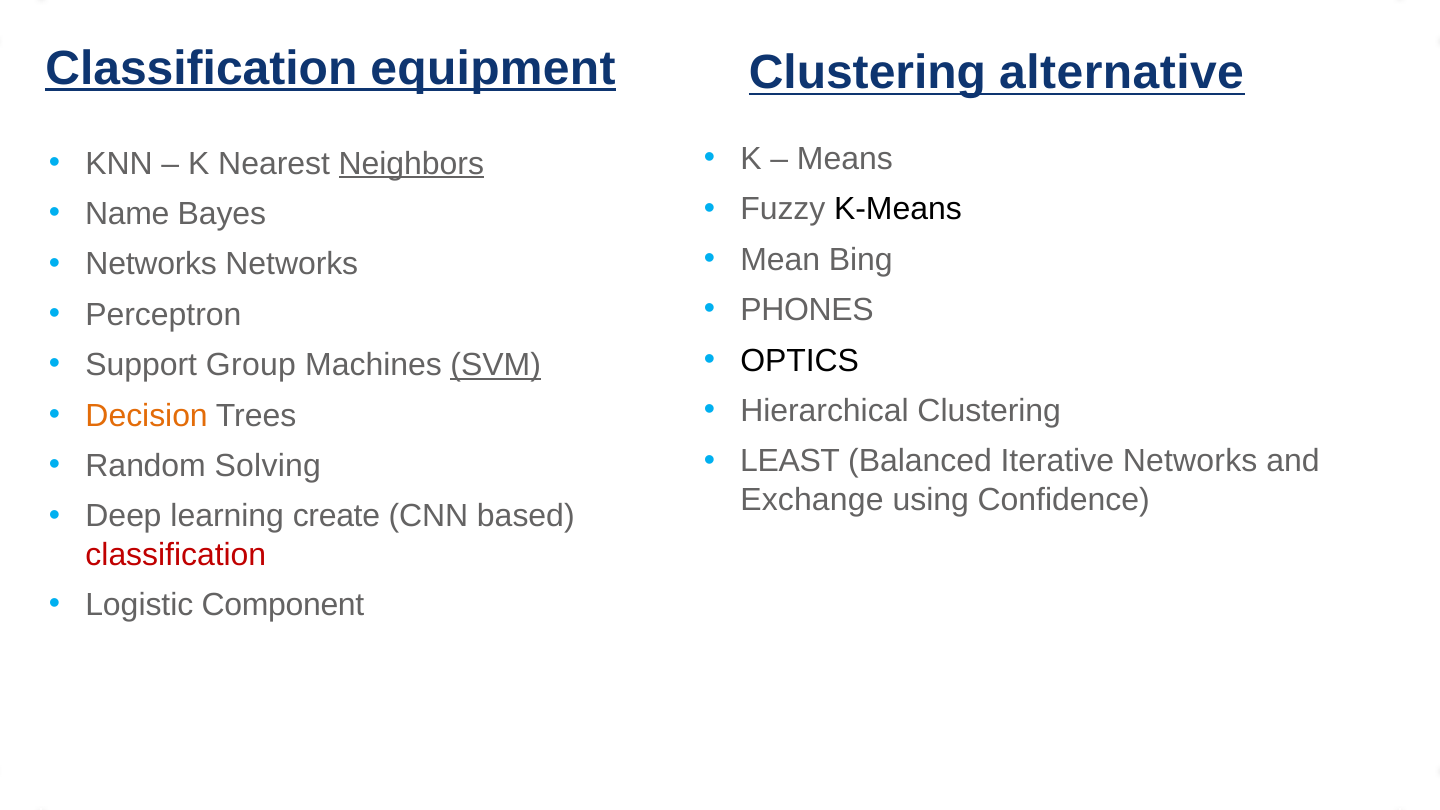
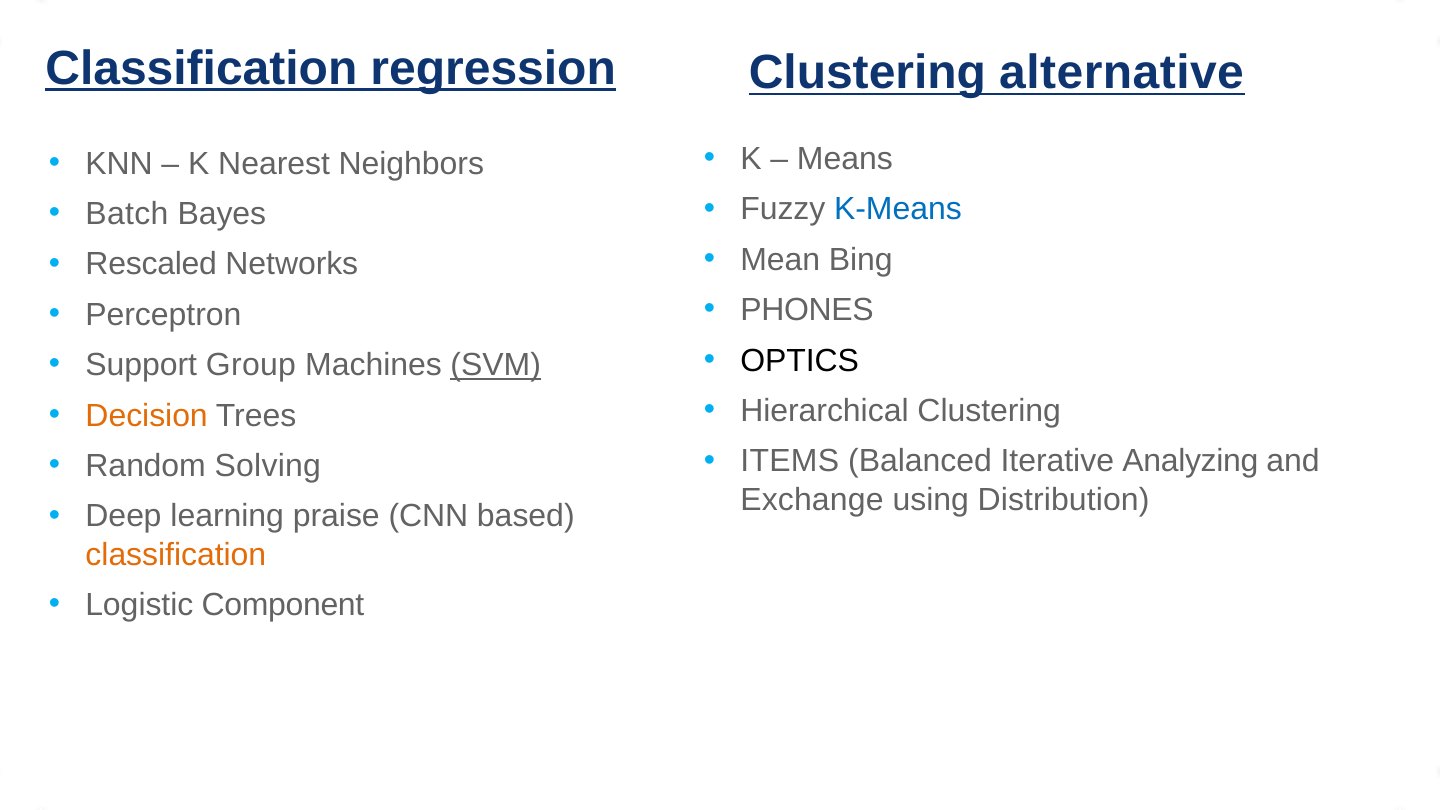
equipment: equipment -> regression (493, 69)
Neighbors underline: present -> none (411, 164)
K-Means colour: black -> blue (898, 209)
Name: Name -> Batch (127, 214)
Networks: Networks -> Rescaled (151, 264)
LEAST: LEAST -> ITEMS (790, 461)
Iterative Networks: Networks -> Analyzing (1190, 461)
Confidence: Confidence -> Distribution (1064, 500)
create: create -> praise (336, 516)
classification colour: red -> orange (176, 555)
